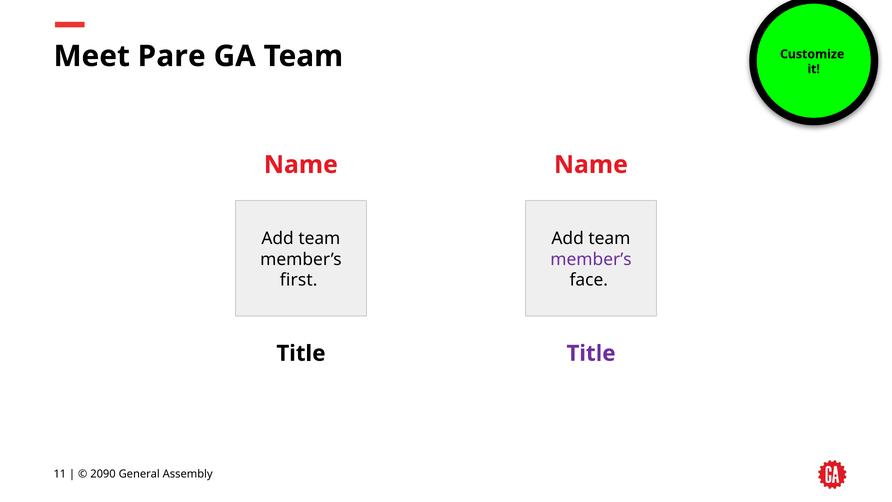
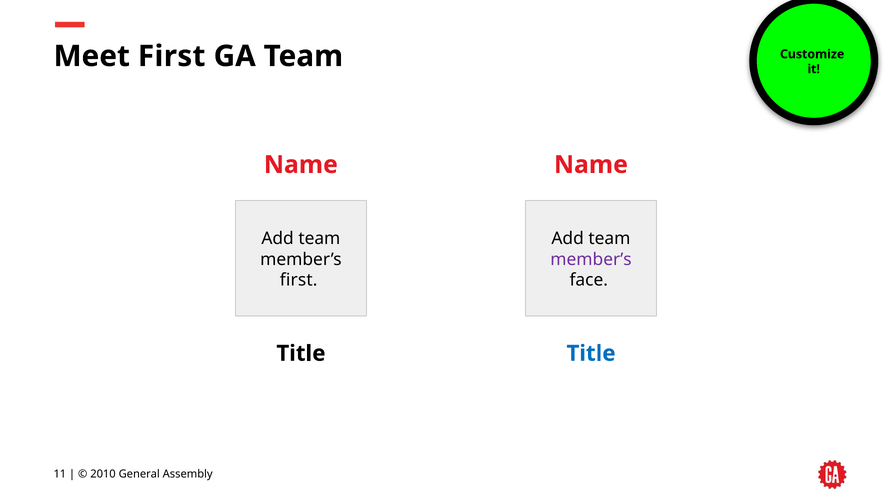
Meet Pare: Pare -> First (172, 56)
Title colour: purple -> blue (591, 353)
2090: 2090 -> 2010 (103, 474)
